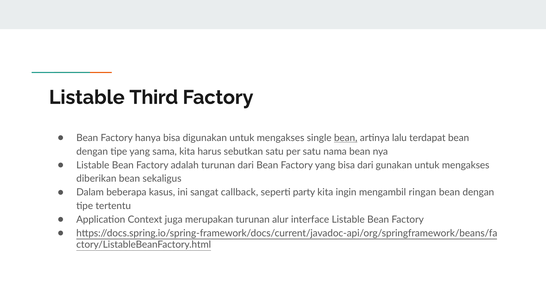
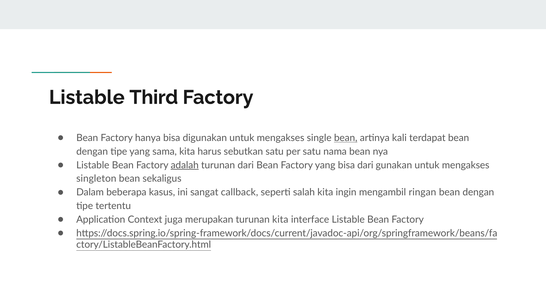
lalu: lalu -> kali (399, 138)
adalah underline: none -> present (185, 165)
diberikan: diberikan -> singleton (96, 179)
party: party -> salah (304, 192)
turunan alur: alur -> kita (280, 220)
